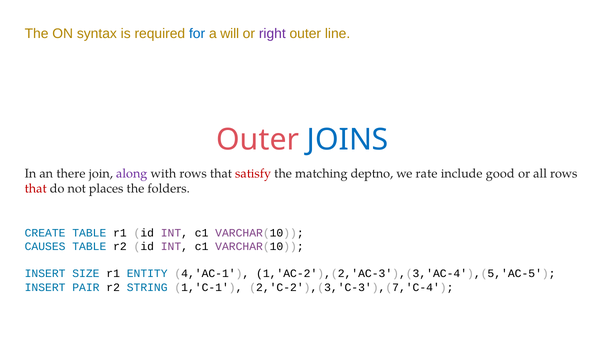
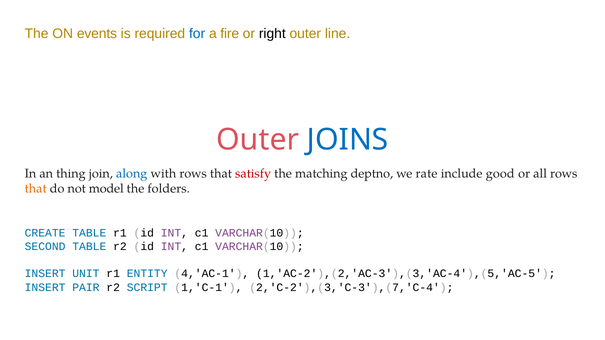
syntax: syntax -> events (97, 34)
will: will -> fire (230, 34)
right colour: purple -> black (272, 34)
there: there -> thing (71, 174)
along colour: purple -> blue (132, 174)
that colour: red -> orange (36, 189)
places: places -> model (106, 189)
CAUSES: CAUSES -> SECOND (45, 247)
SIZE: SIZE -> UNIT (86, 274)
STRING: STRING -> SCRIPT (147, 288)
